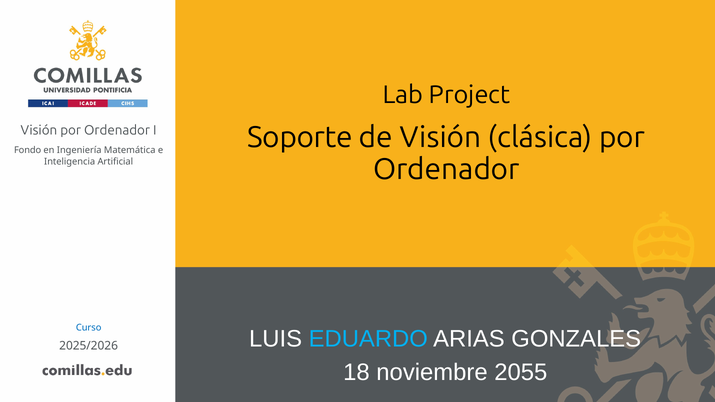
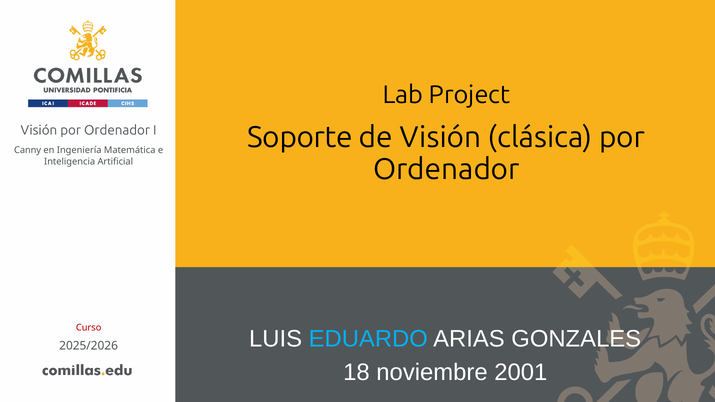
Fondo: Fondo -> Canny (28, 150)
Curso colour: blue -> red (89, 328)
2055: 2055 -> 2001 (521, 372)
